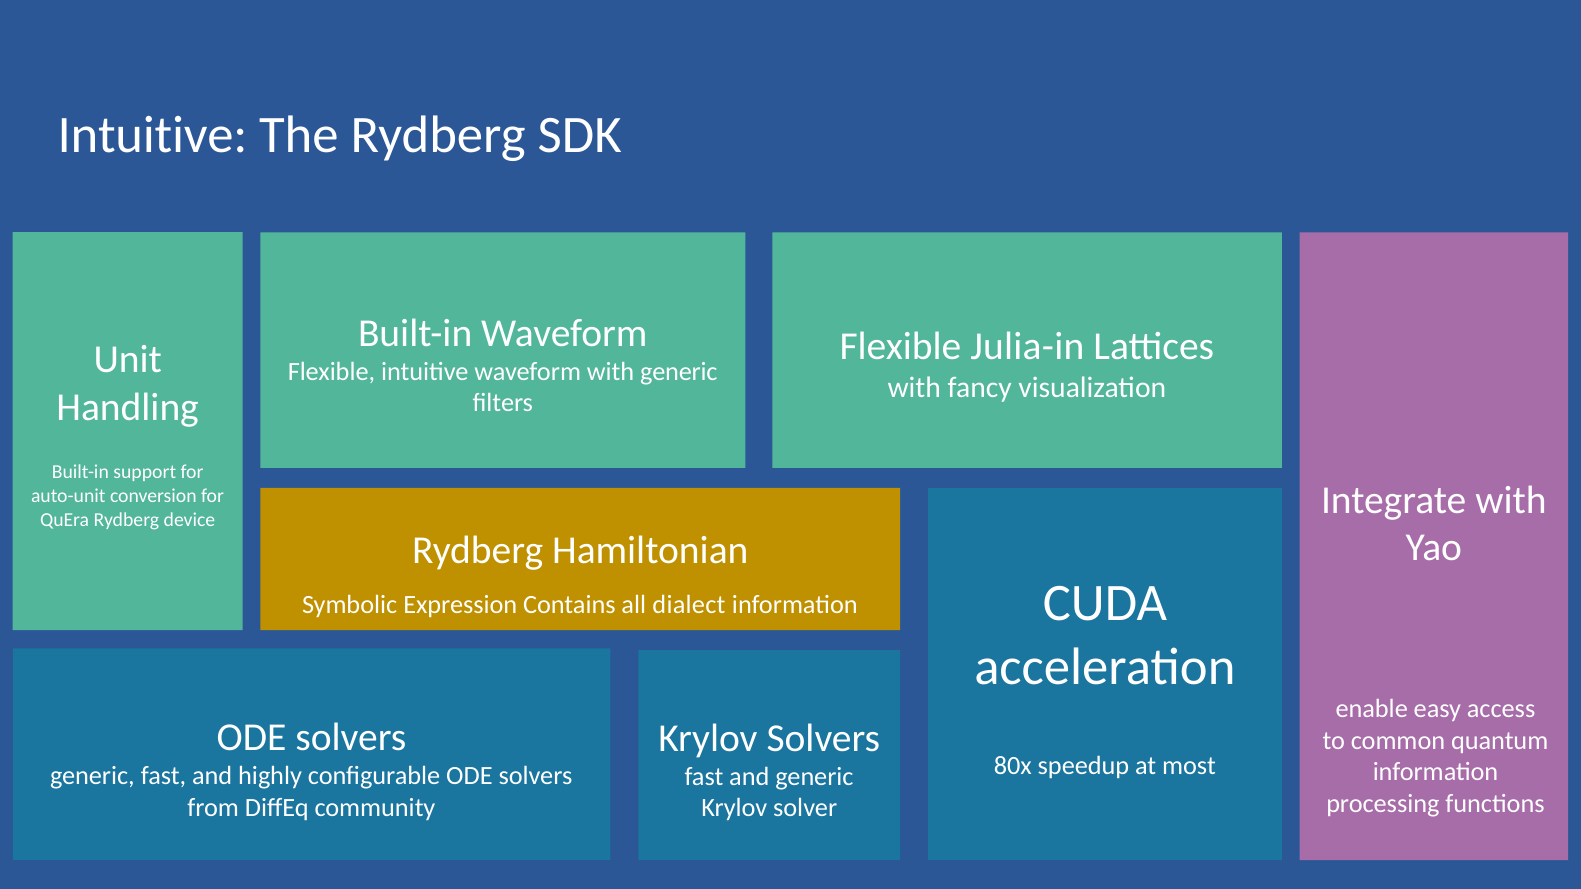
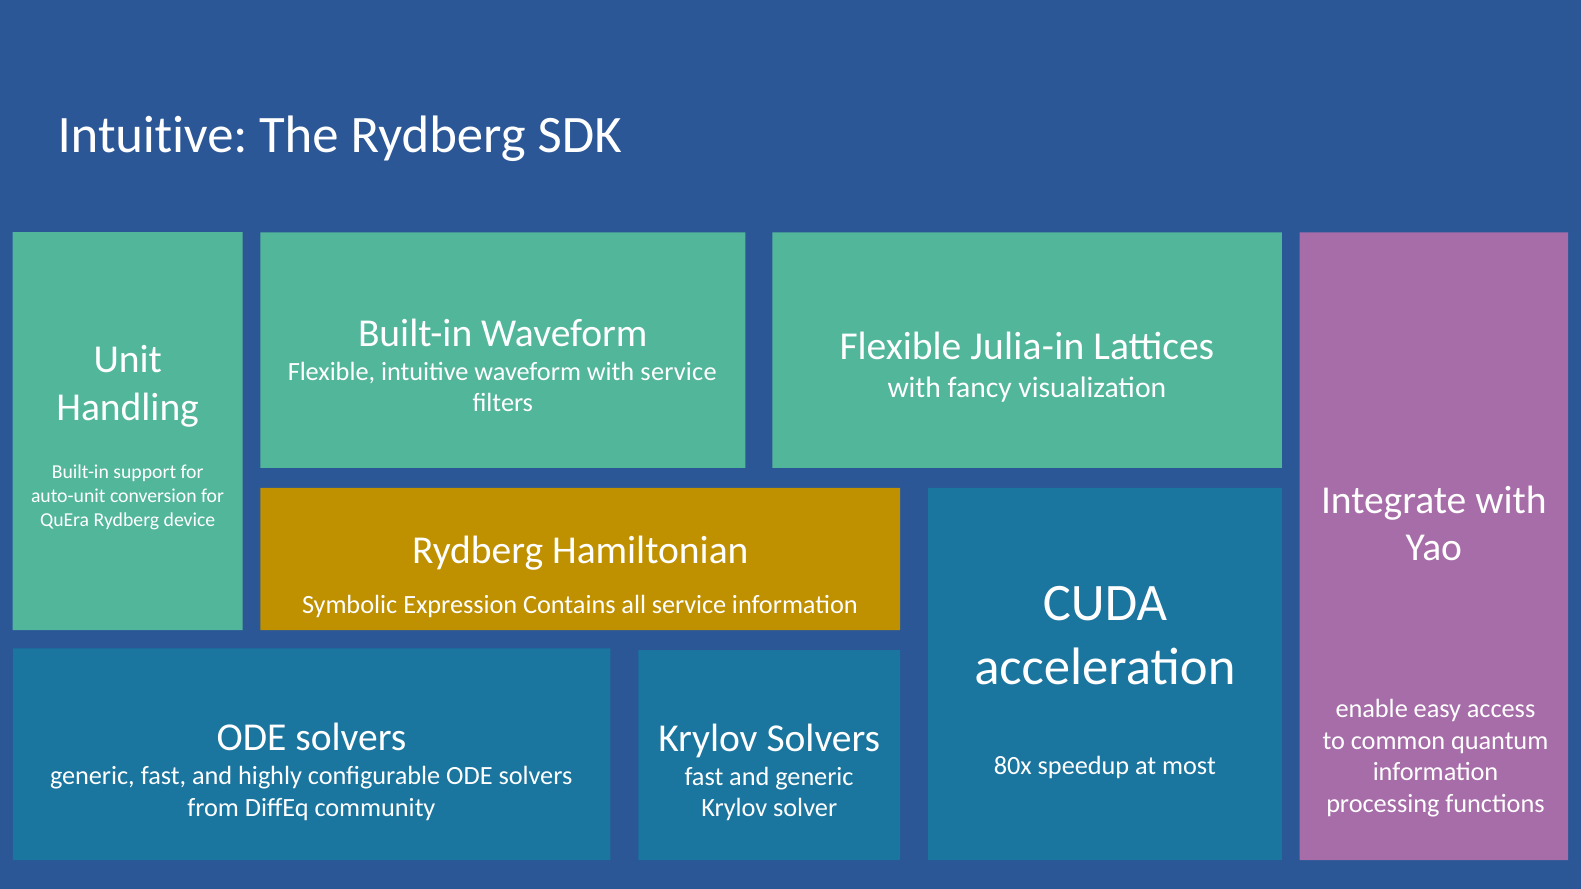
with generic: generic -> service (679, 372)
all dialect: dialect -> service (689, 605)
